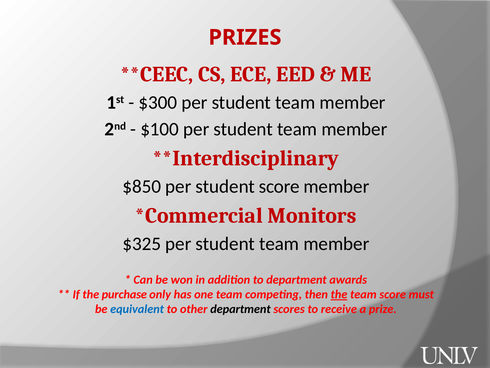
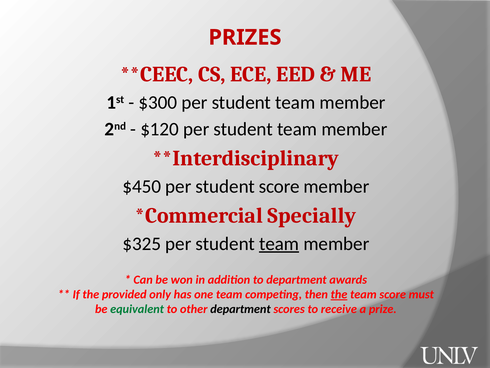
$100: $100 -> $120 (160, 129)
$850: $850 -> $450 (142, 186)
Monitors: Monitors -> Specially (312, 215)
team underline: none -> present (279, 243)
purchase: purchase -> provided (124, 294)
equivalent colour: blue -> green (137, 309)
